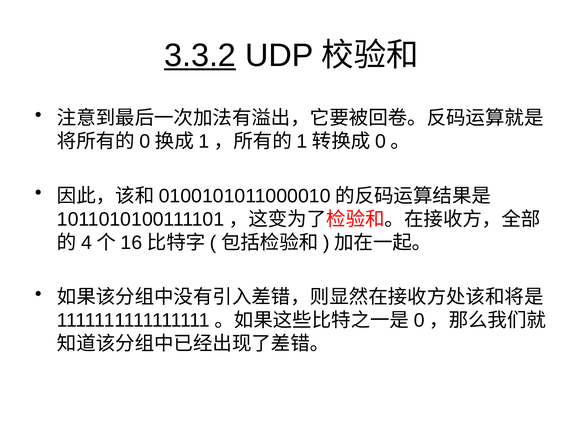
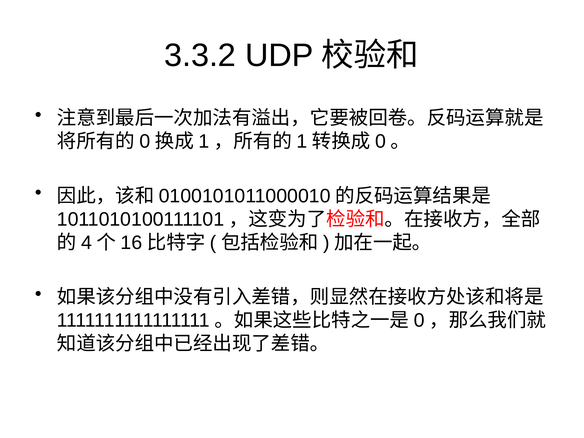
3.3.2 underline: present -> none (200, 55)
